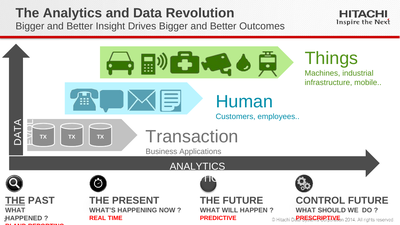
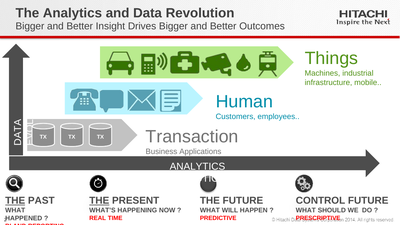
THE underline: none -> present (99, 201)
